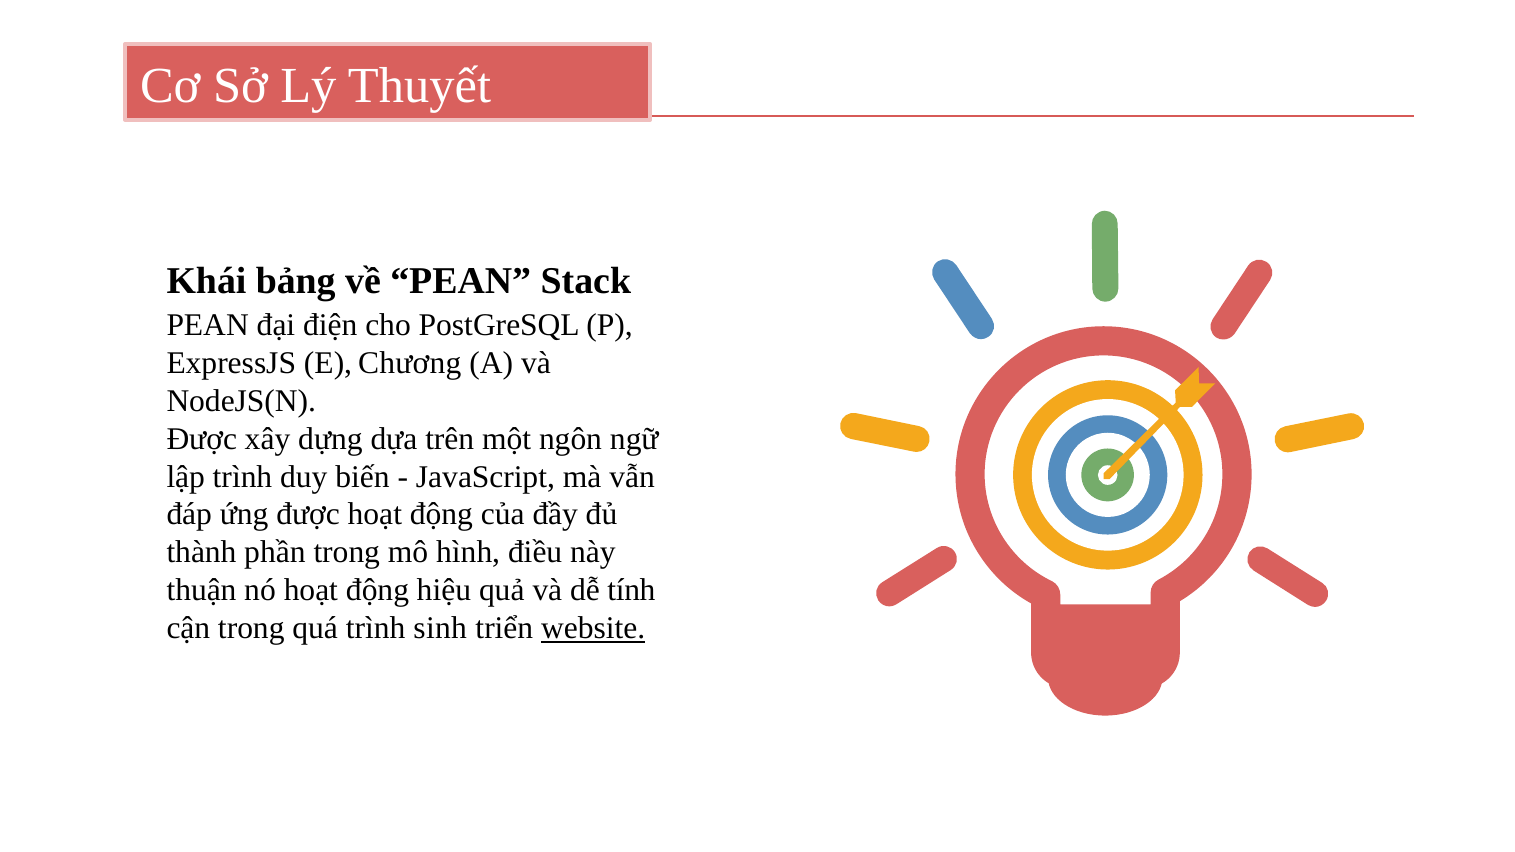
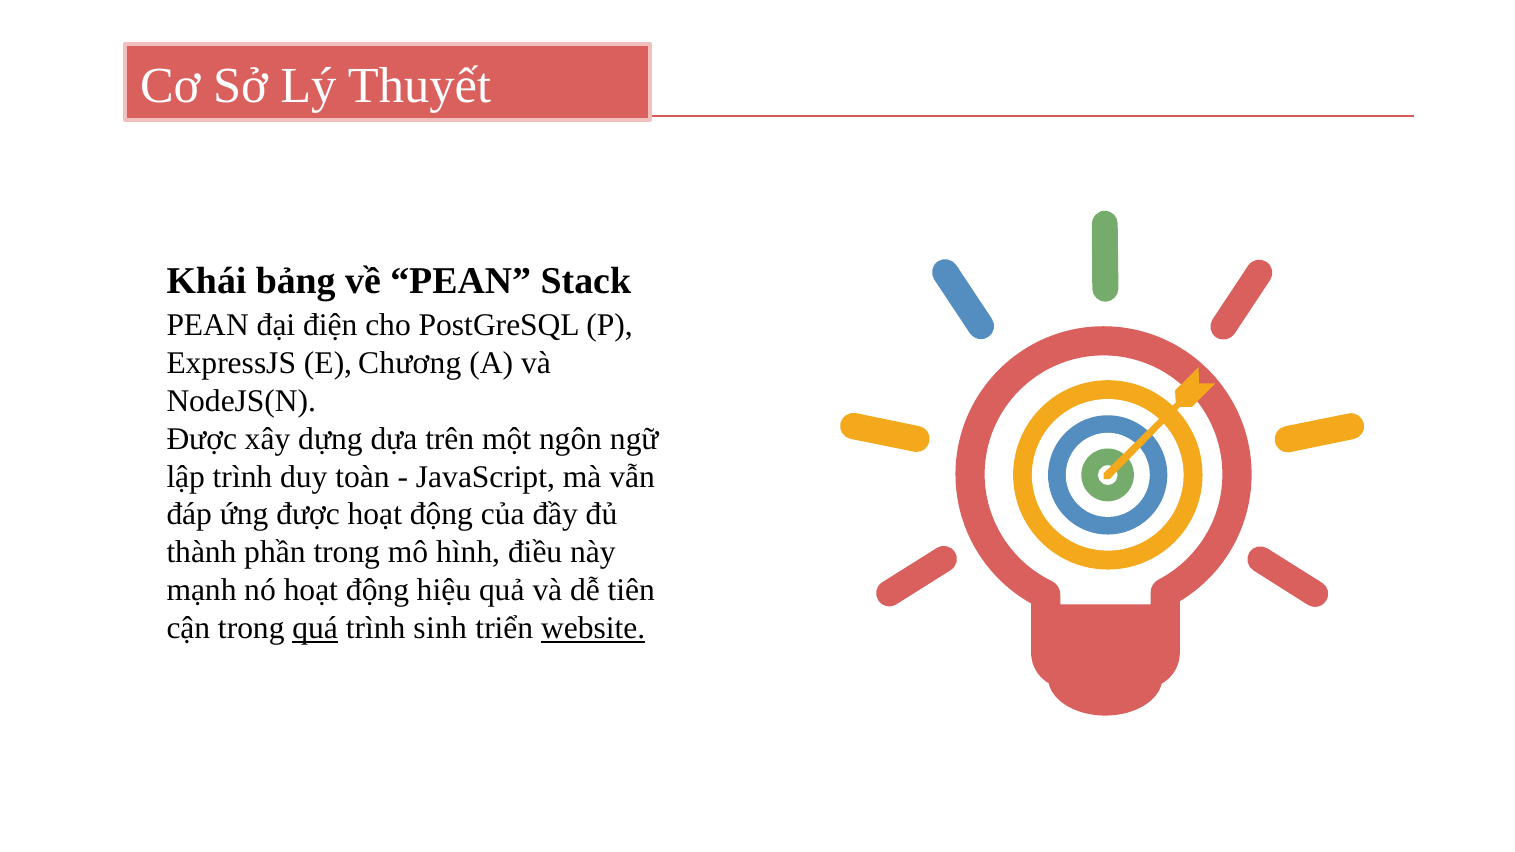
biến: biến -> toàn (363, 477)
thuận: thuận -> mạnh (202, 590)
tính: tính -> tiên (631, 590)
quá underline: none -> present (315, 628)
